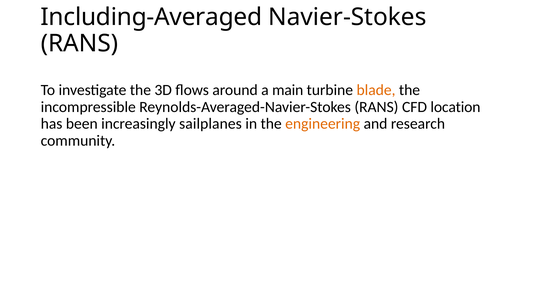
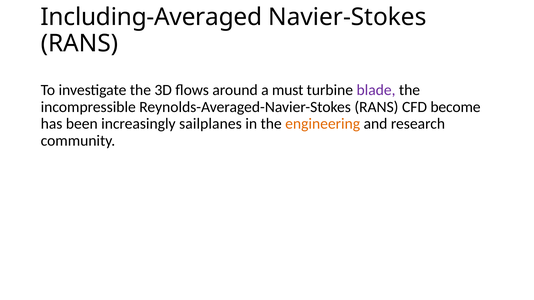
main: main -> must (288, 90)
blade colour: orange -> purple (376, 90)
location: location -> become (455, 107)
